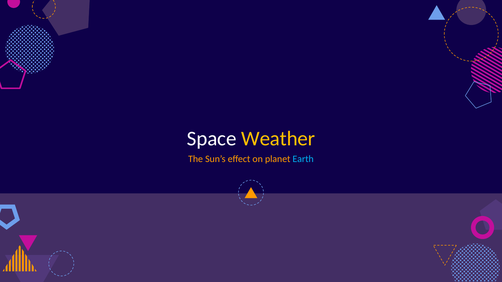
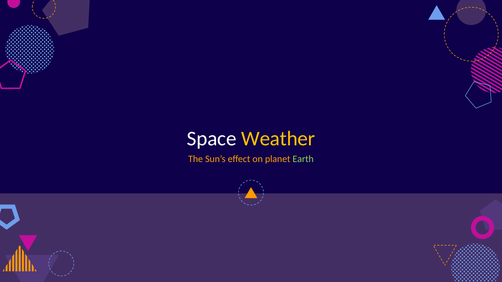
Earth colour: light blue -> light green (303, 159)
